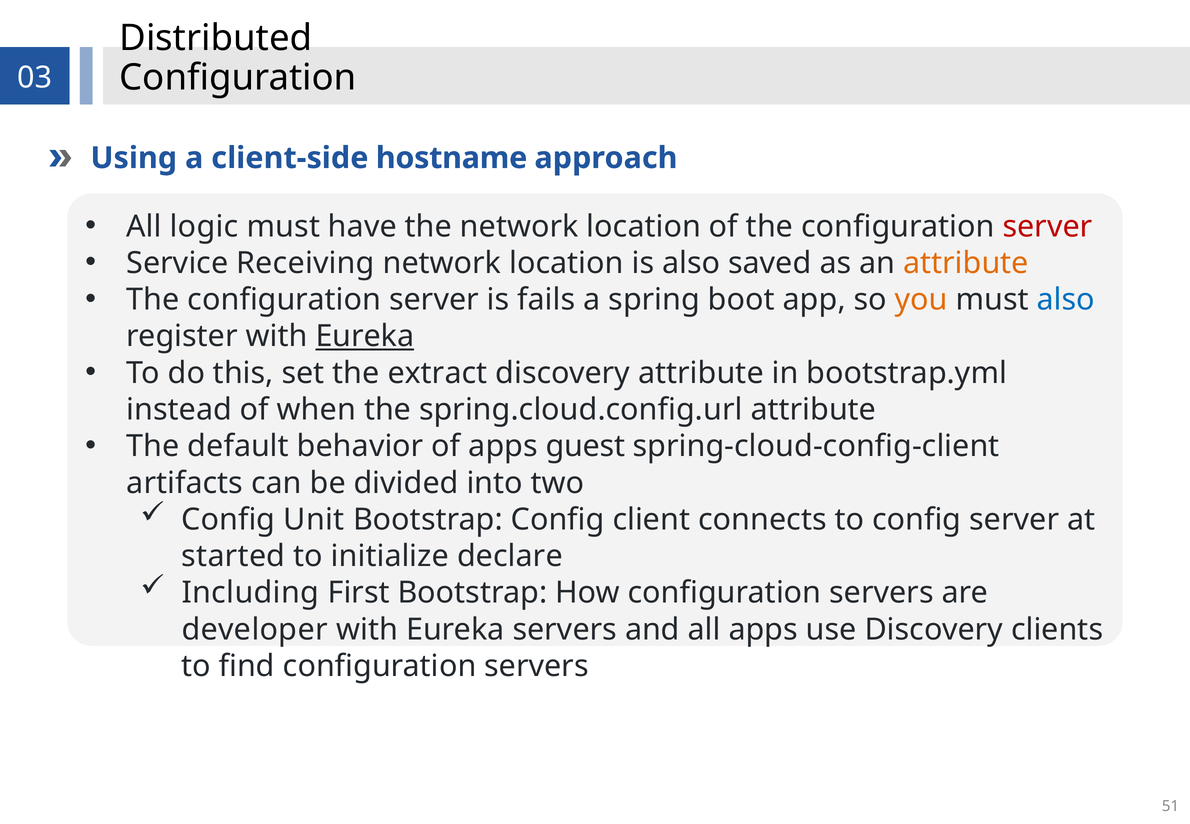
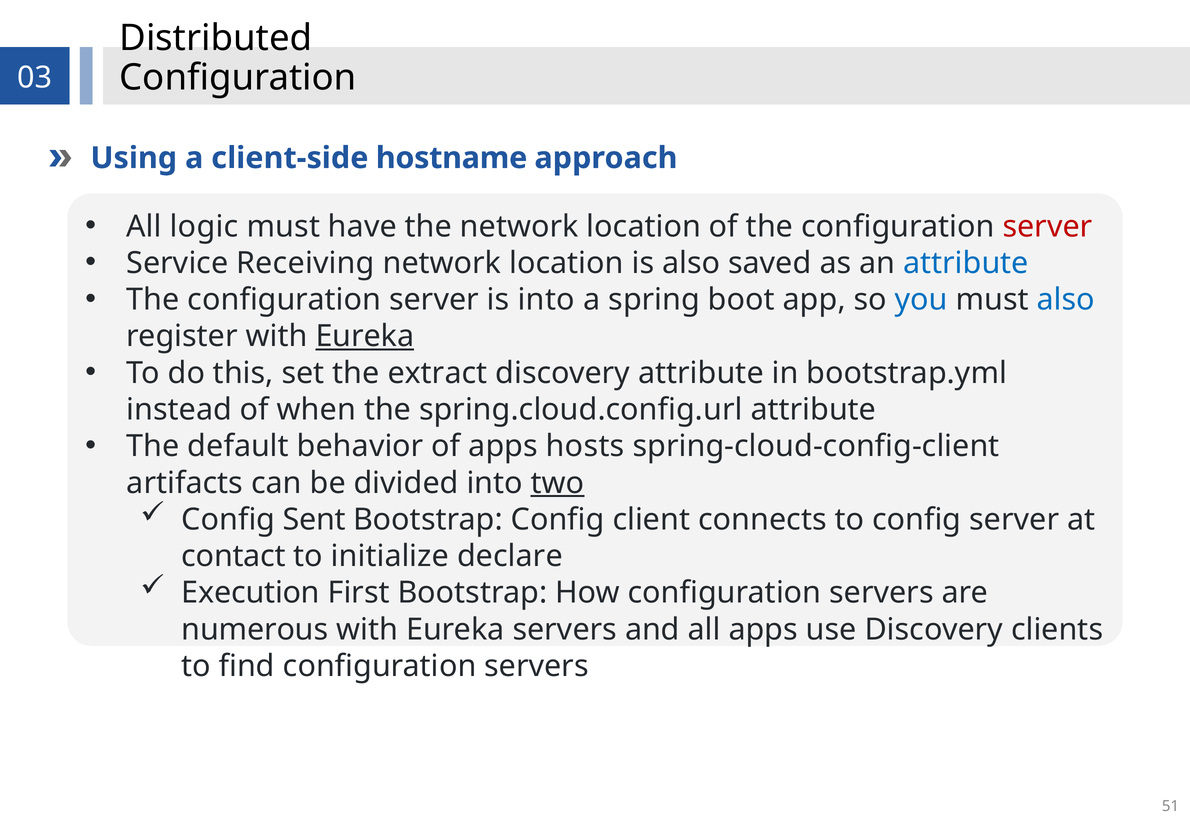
attribute colour: orange -> blue (966, 263)
is fails: fails -> into (546, 300)
you colour: orange -> blue (921, 300)
guest: guest -> hosts (585, 446)
two underline: none -> present (558, 483)
Unit: Unit -> Sent (314, 519)
started: started -> contact (234, 556)
Including: Including -> Execution (251, 593)
developer: developer -> numerous (255, 629)
